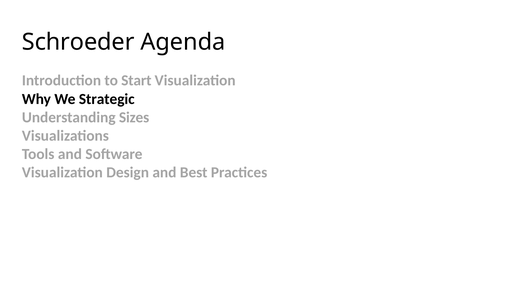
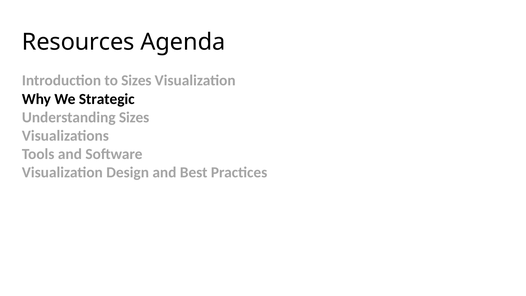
Schroeder: Schroeder -> Resources (78, 42)
to Start: Start -> Sizes (136, 80)
